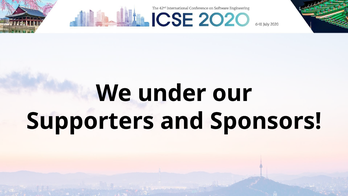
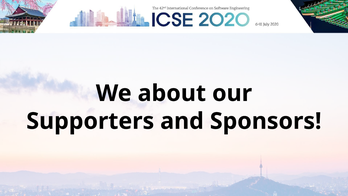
under: under -> about (172, 93)
